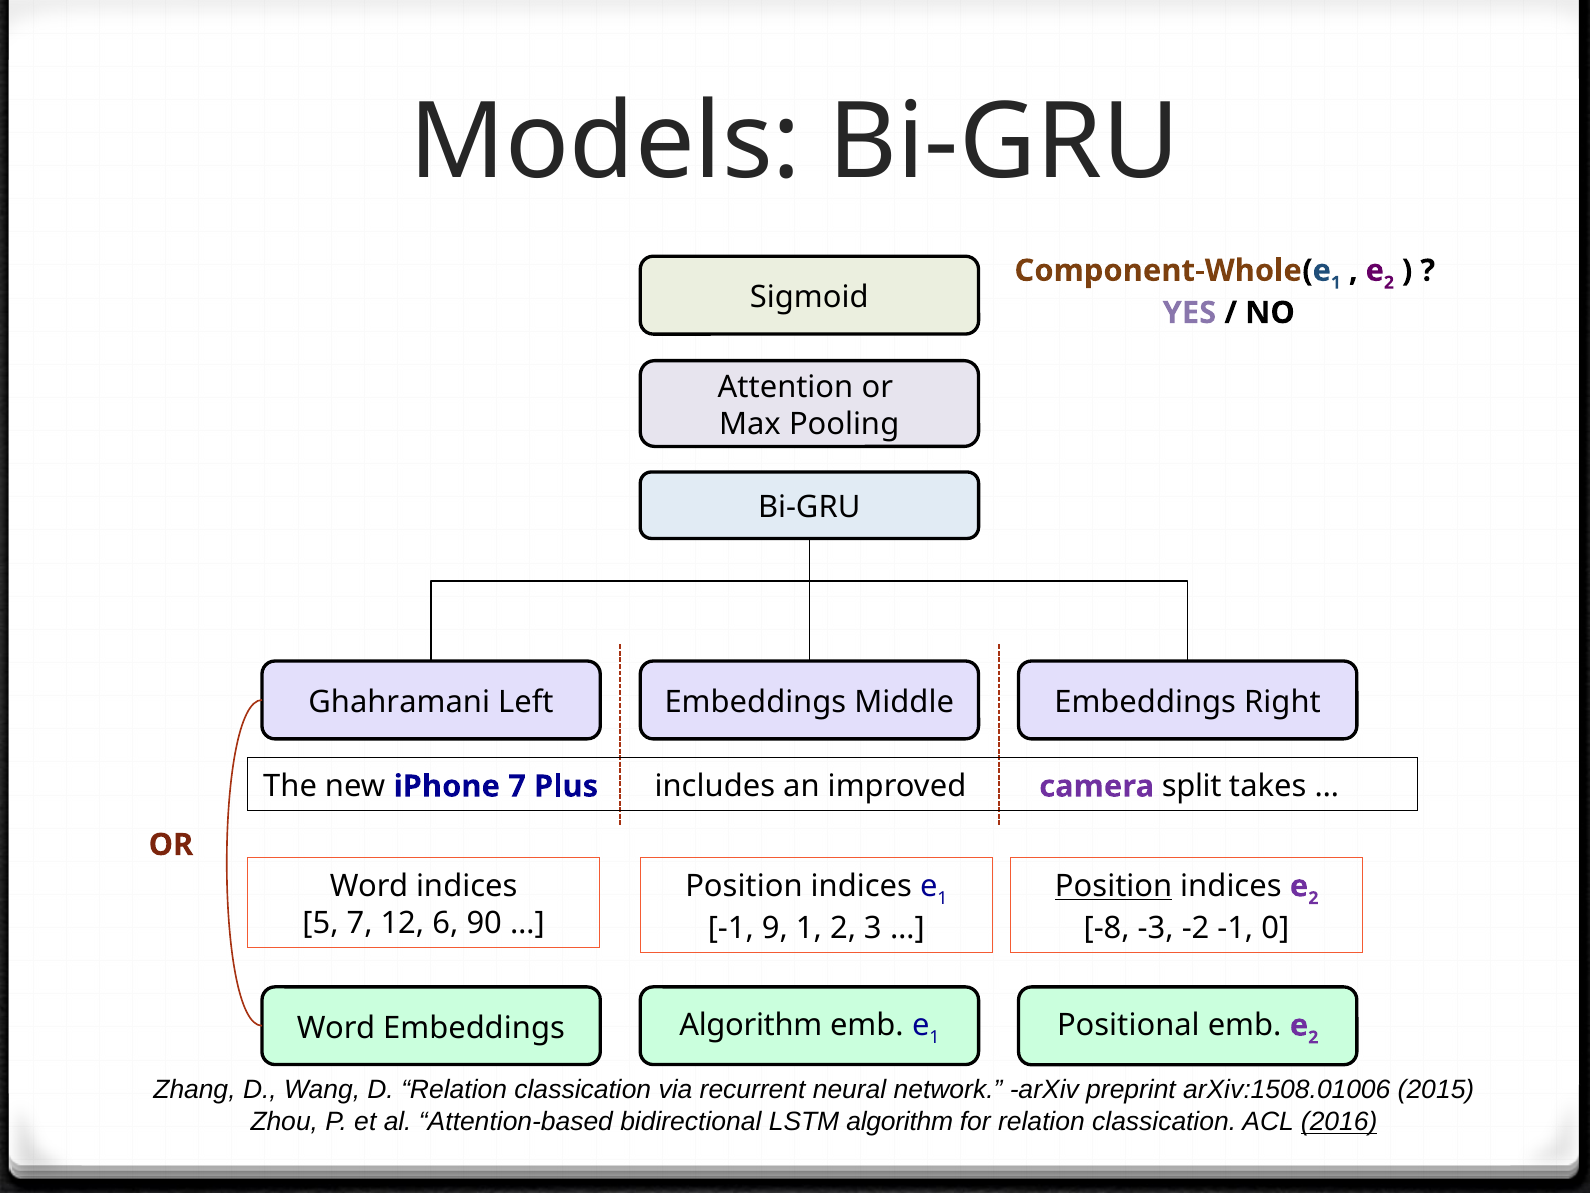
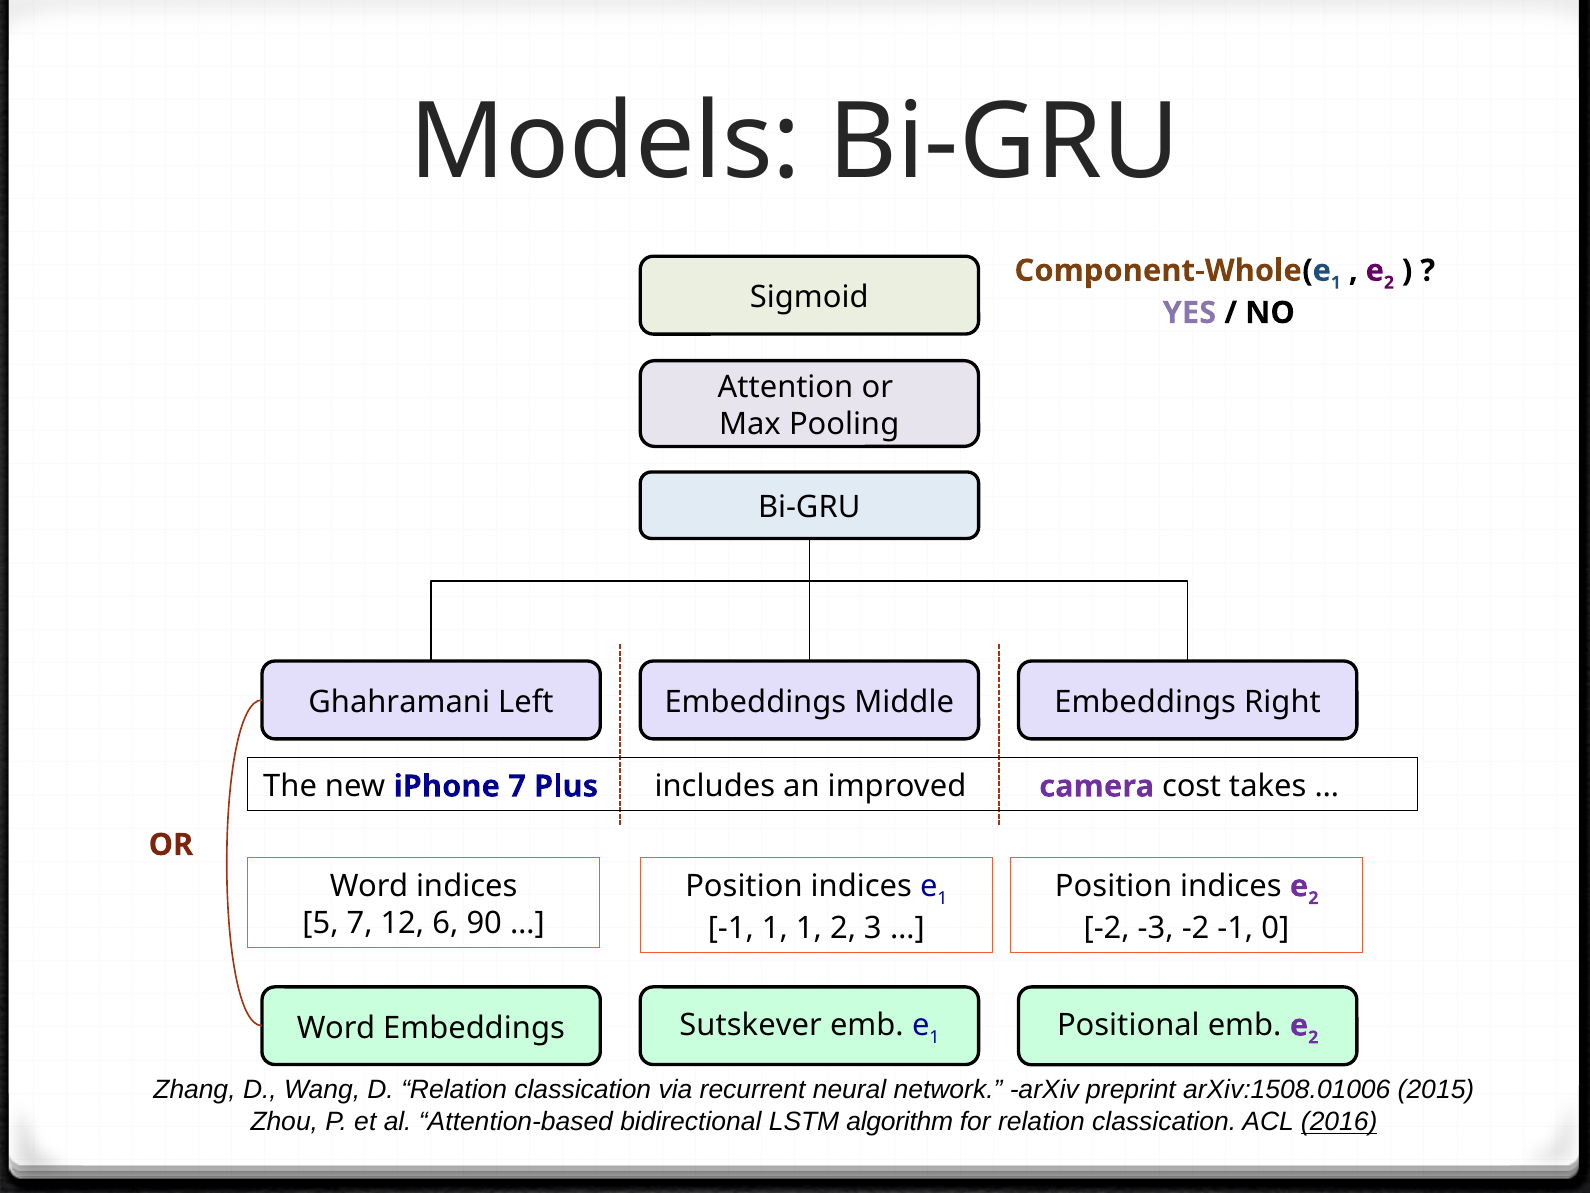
split: split -> cost (1192, 786)
Position underline: present -> none (1114, 886)
-1 9: 9 -> 1 (775, 928)
-8: -8 -> -2 (1107, 928)
Embeddings Algorithm: Algorithm -> Sutskever (751, 1025)
